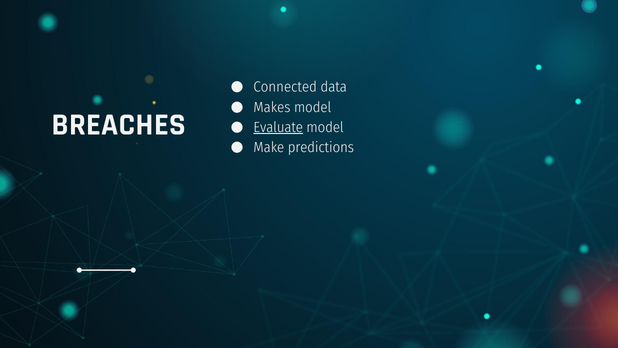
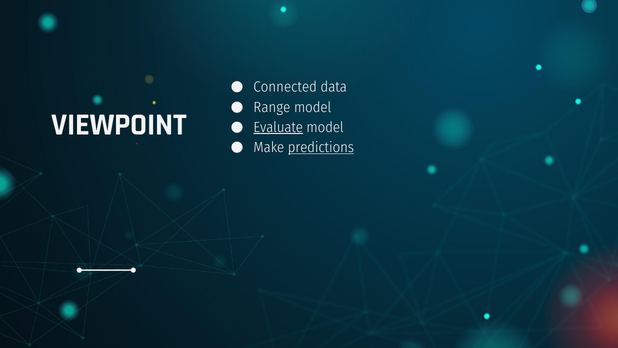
Makes: Makes -> Range (272, 107)
BREACHES: BREACHES -> VIEWPOINT (119, 125)
predictions underline: none -> present (321, 147)
